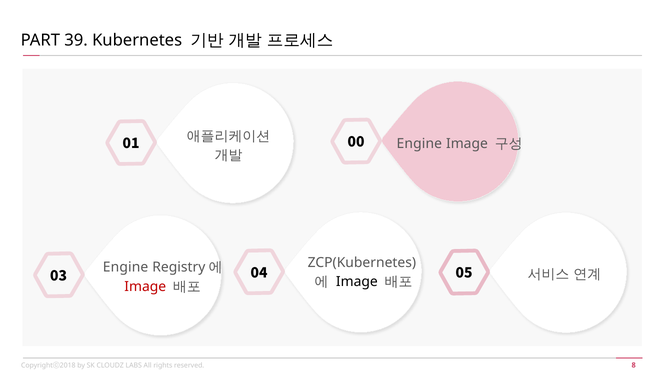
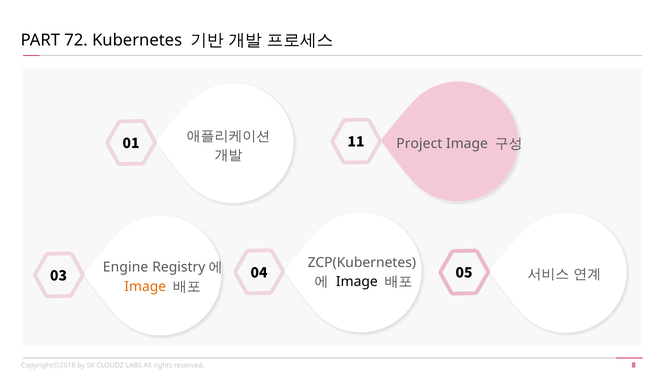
39: 39 -> 72 (76, 40)
00: 00 -> 11 (356, 142)
Engine: Engine -> Project (419, 144)
Image colour: red -> orange (145, 287)
